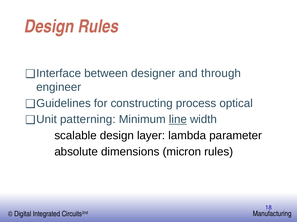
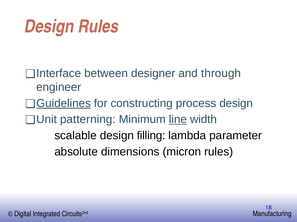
Guidelines underline: none -> present (64, 104)
process optical: optical -> design (236, 104)
layer: layer -> filling (151, 136)
